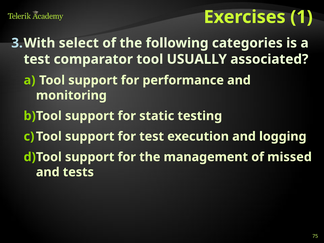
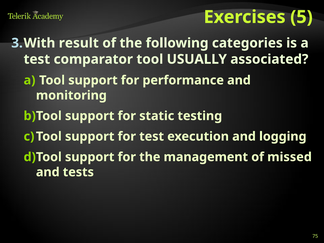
1: 1 -> 5 (301, 17)
select: select -> result (79, 43)
